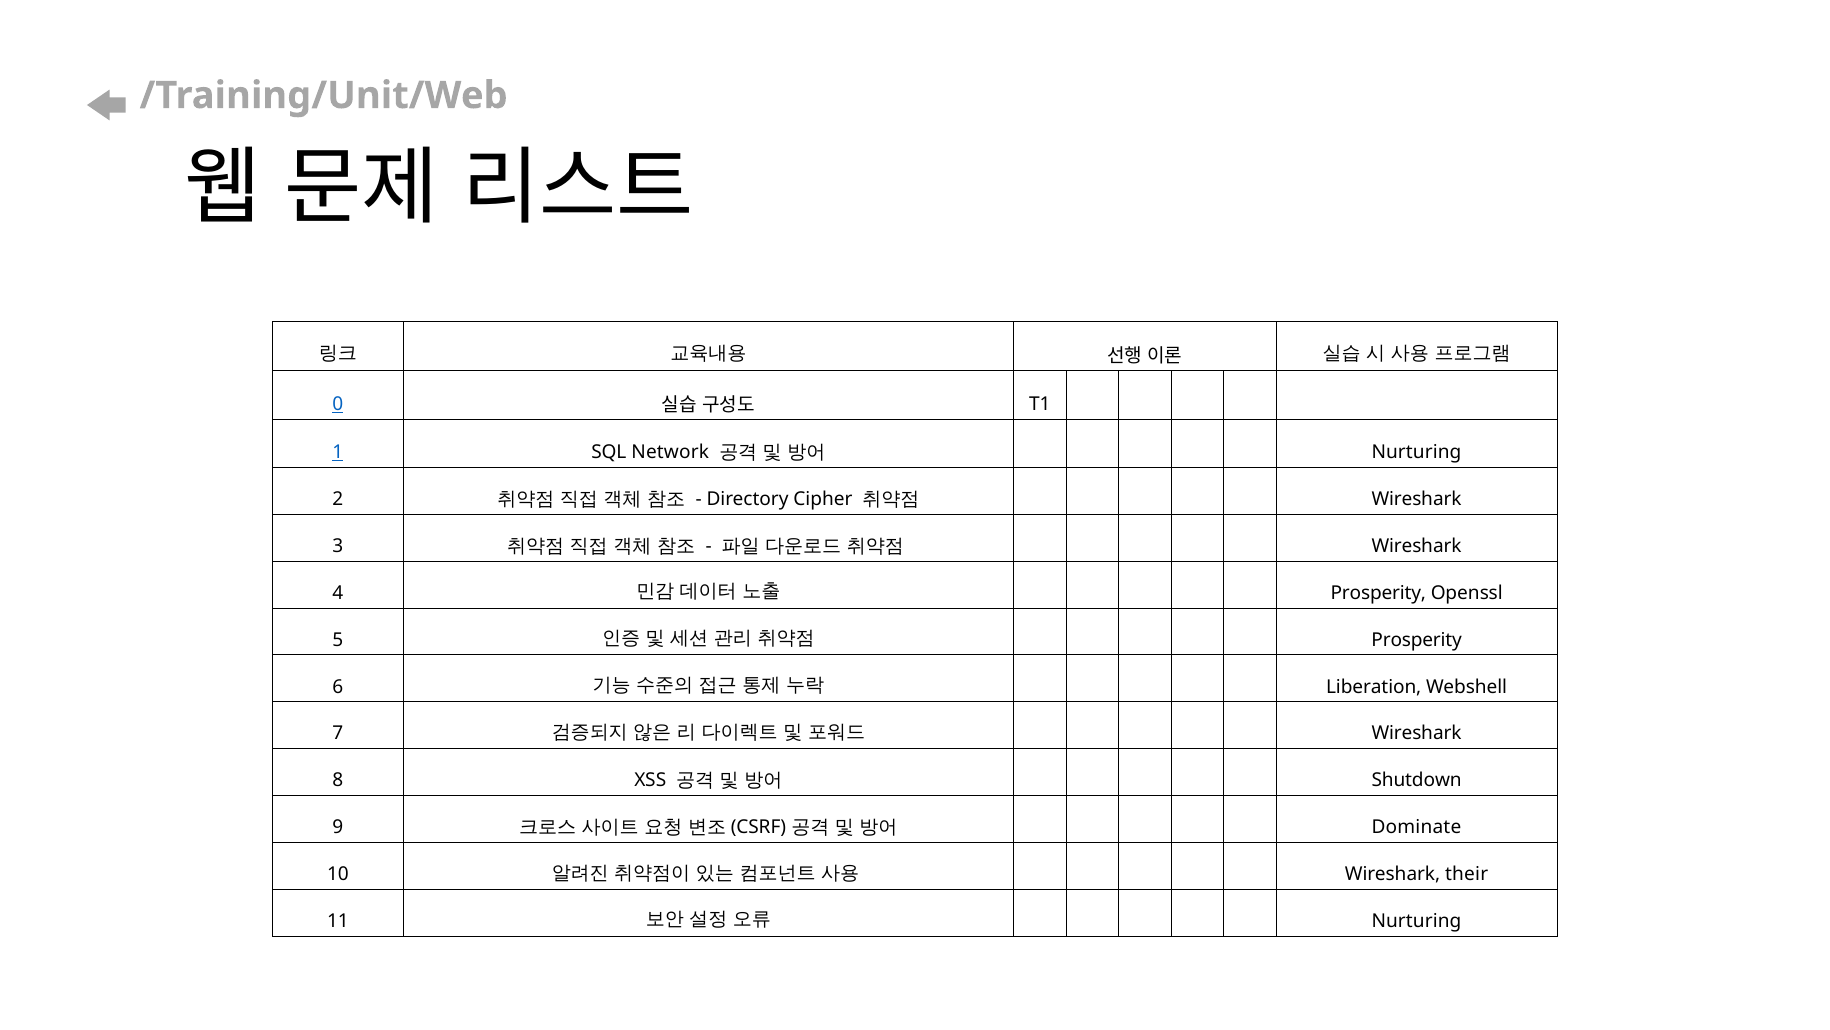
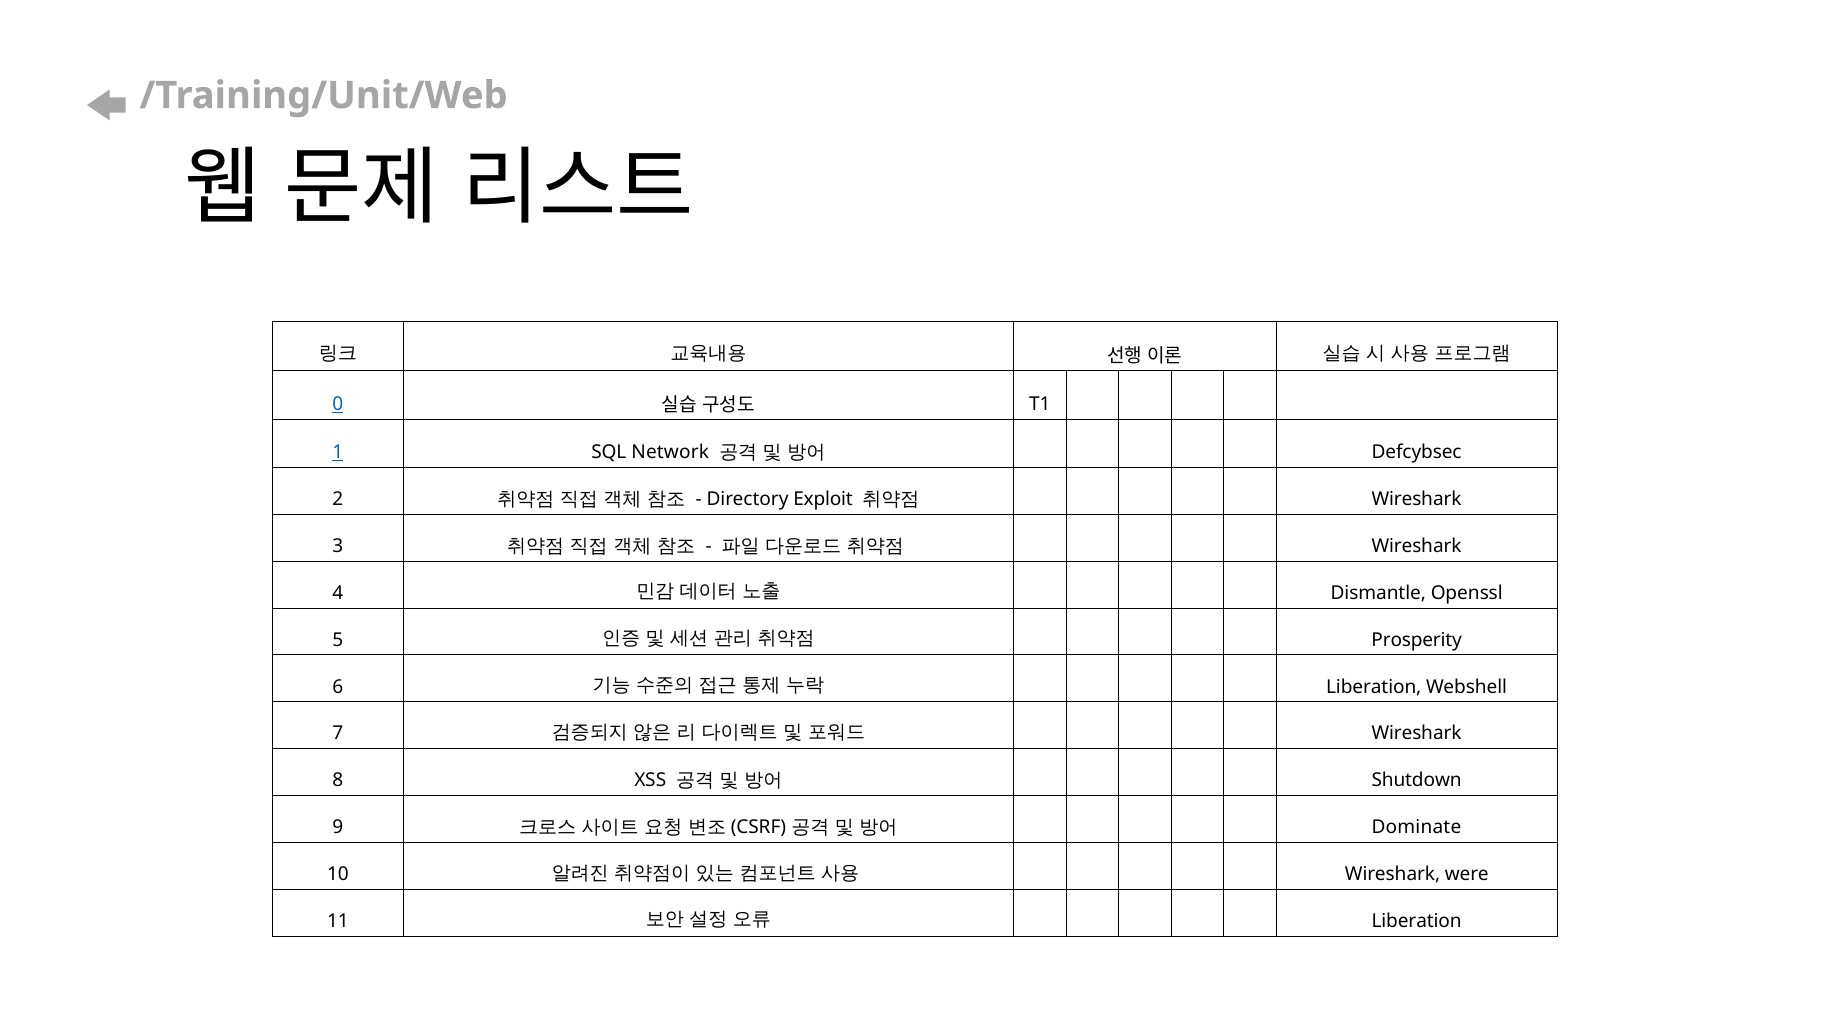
Nurturing: Nurturing -> Defcybsec (1417, 452)
Cipher: Cipher -> Exploit (823, 499)
Prosperity: Prosperity -> Dismantle (1378, 593)
their: their -> were (1467, 874)
Nurturing: Nurturing -> Liberation (1417, 921)
